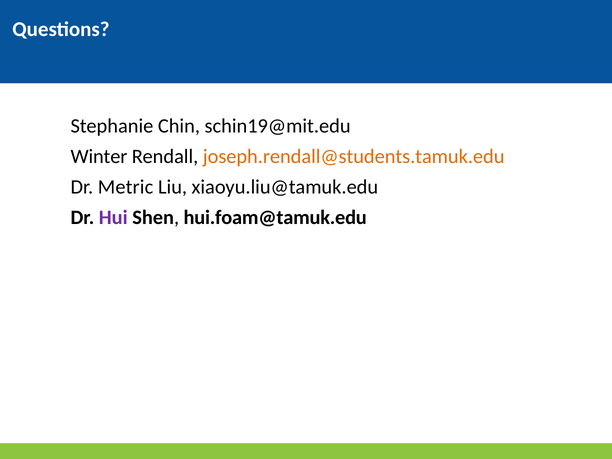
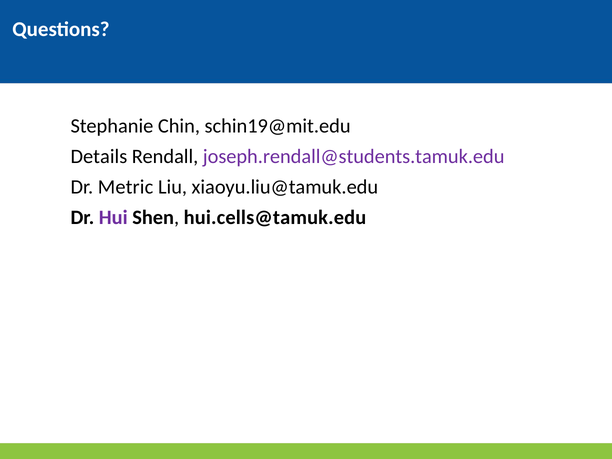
Winter: Winter -> Details (99, 157)
joseph.rendall@students.tamuk.edu colour: orange -> purple (354, 157)
hui.foam@tamuk.edu: hui.foam@tamuk.edu -> hui.cells@tamuk.edu (275, 218)
